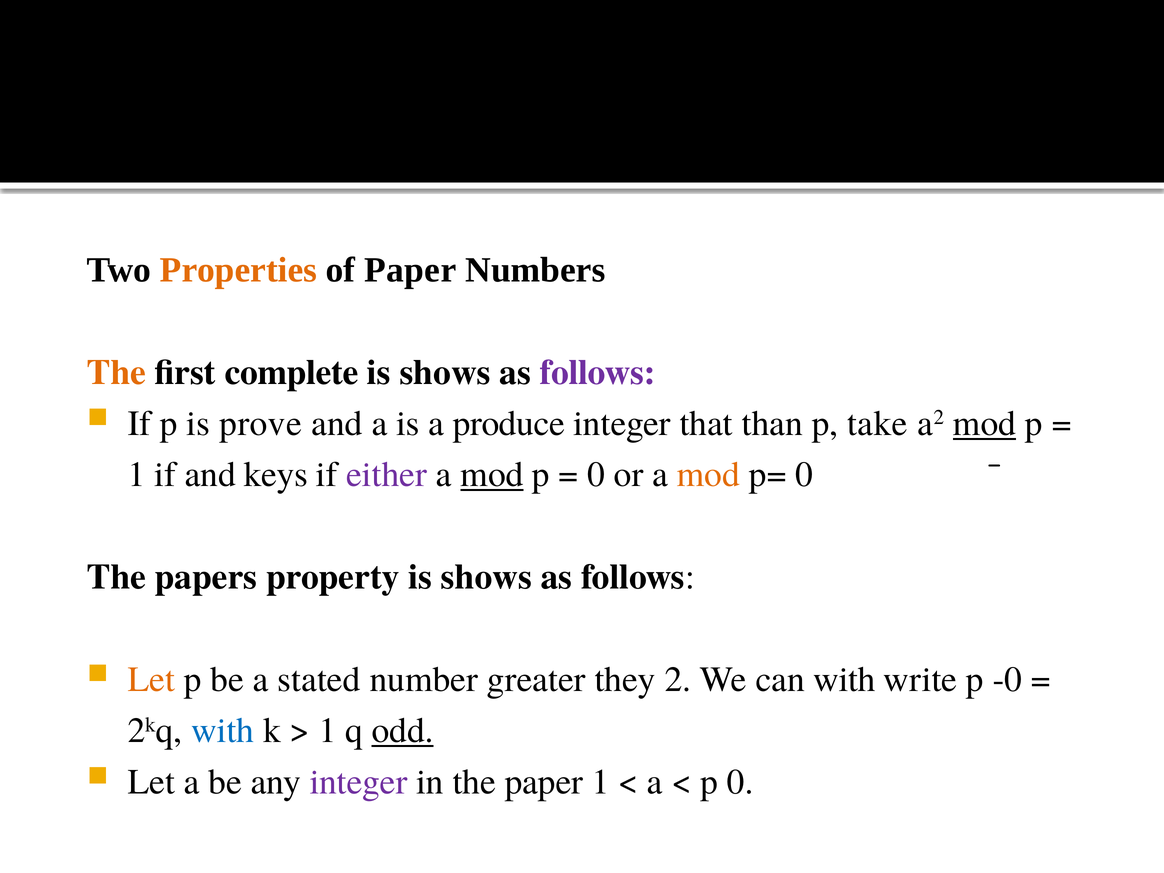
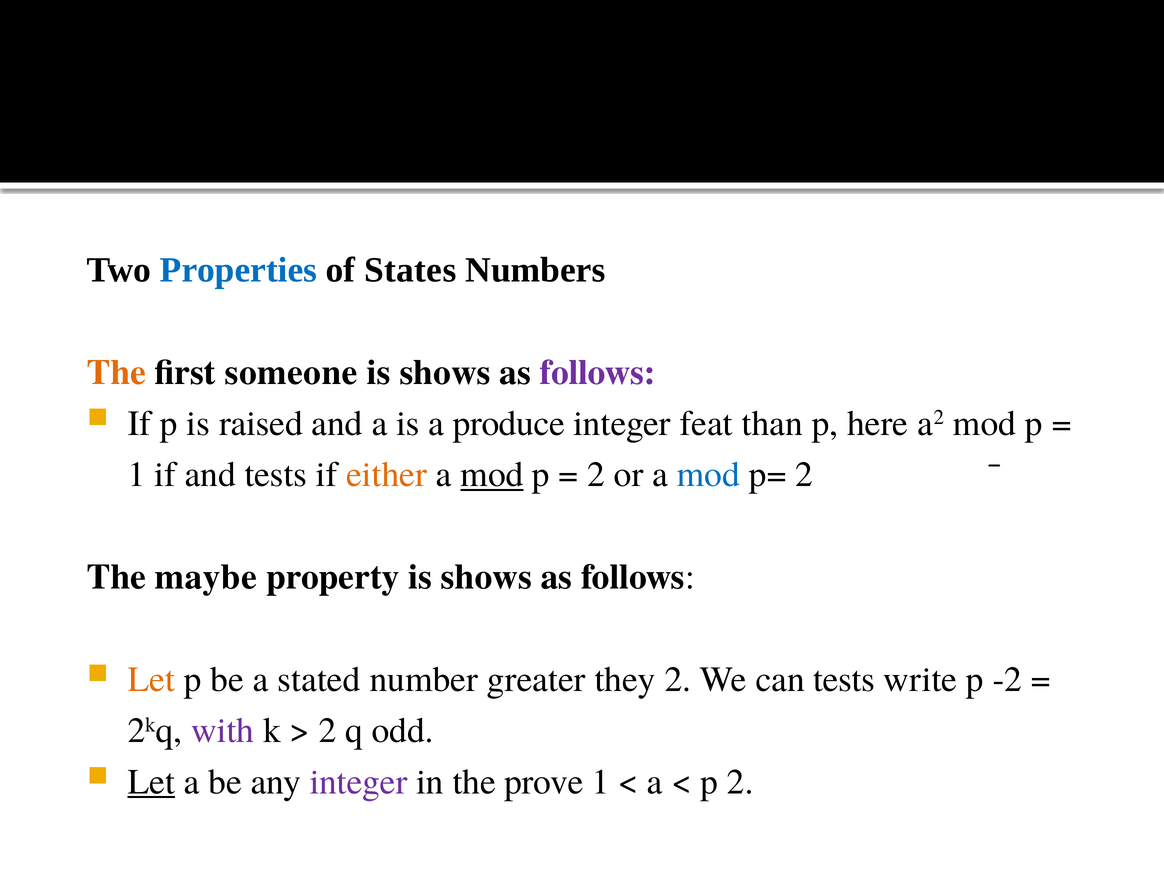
Properties colour: orange -> blue (239, 270)
of Paper: Paper -> States (410, 270)
complete: complete -> someone (291, 372)
prove: prove -> raised (261, 424)
that: that -> feat (706, 424)
take: take -> here (878, 424)
mod underline: present -> none (985, 424)
and keys: keys -> tests (276, 475)
either colour: purple -> orange (387, 475)
0: 0 -> 2 (596, 475)
mod colour: orange -> blue (708, 475)
p= 0: 0 -> 2 (804, 475)
papers: papers -> maybe (206, 577)
can with: with -> tests (844, 679)
-0: -0 -> -2 (1007, 679)
with colour: blue -> purple (223, 731)
1: 1 -> 2 (327, 731)
odd underline: present -> none (403, 731)
Let underline: none -> present (151, 782)
the paper: paper -> prove (544, 782)
p 0: 0 -> 2 (740, 782)
